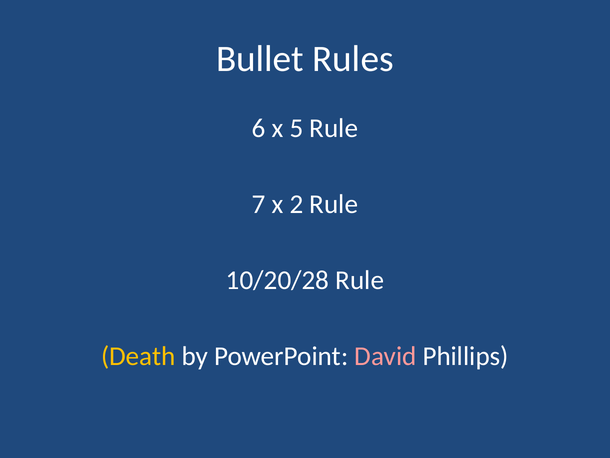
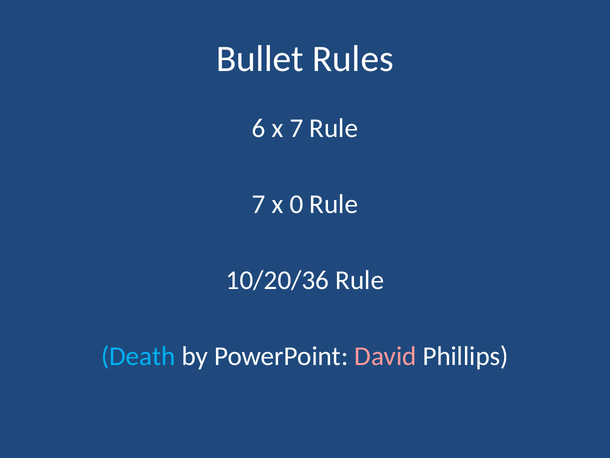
x 5: 5 -> 7 (296, 128)
2: 2 -> 0 (296, 204)
10/20/28: 10/20/28 -> 10/20/36 (278, 280)
Death colour: yellow -> light blue (138, 356)
